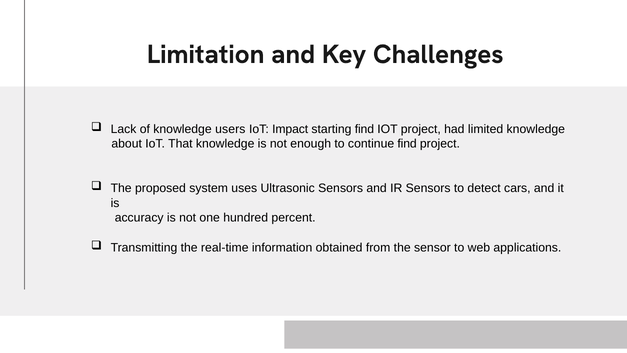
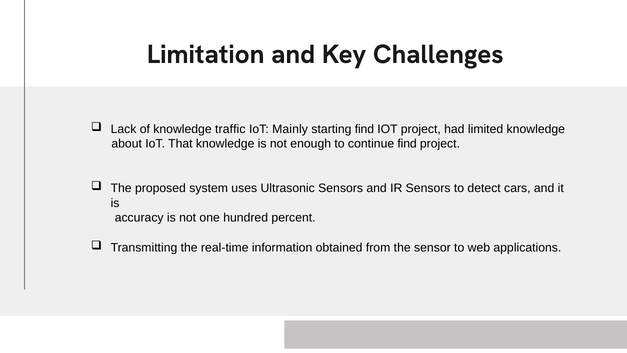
users: users -> traffic (230, 129)
Impact: Impact -> Mainly (290, 129)
